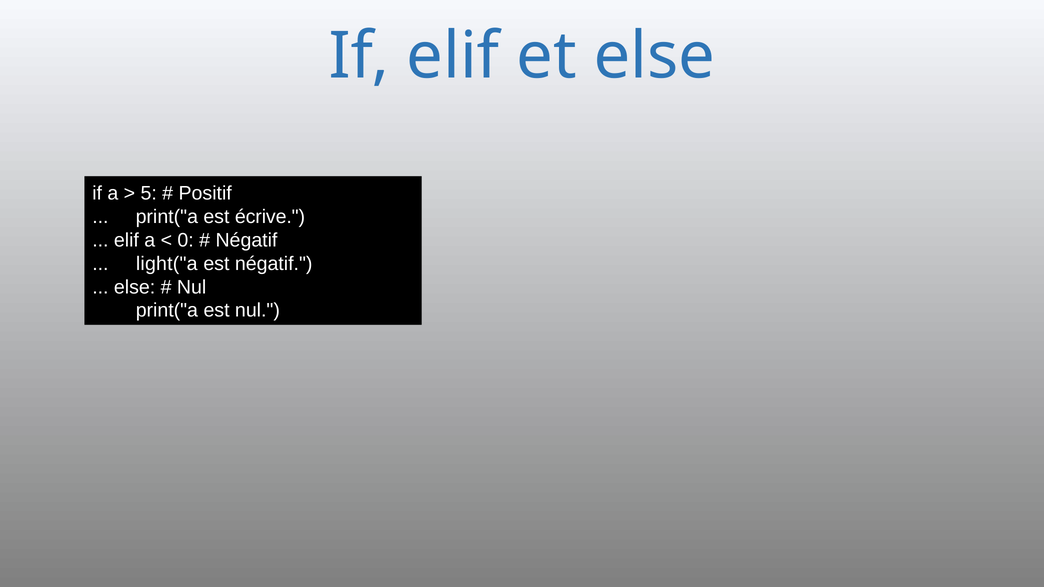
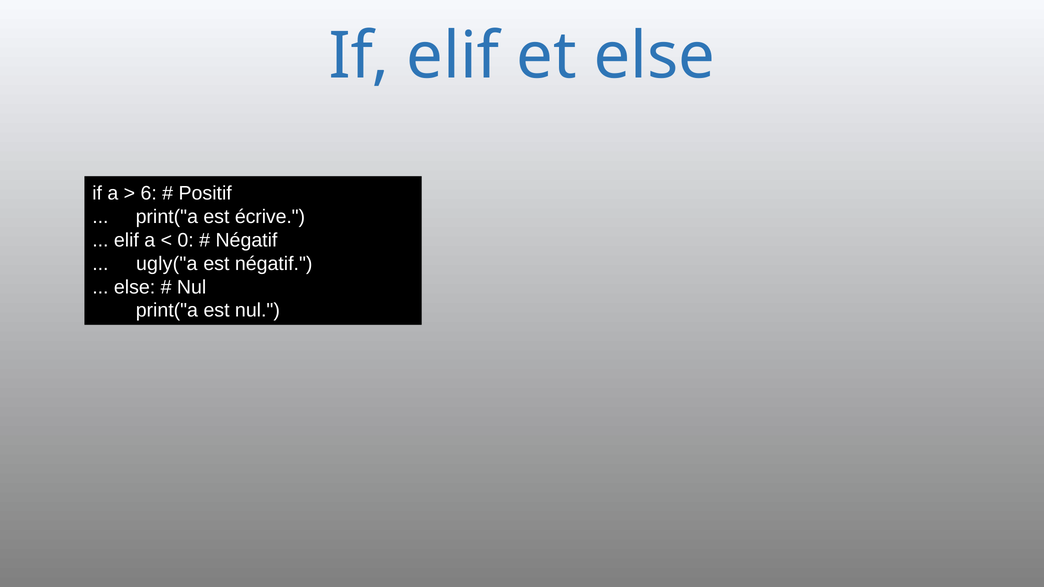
5: 5 -> 6 (149, 193)
light("a: light("a -> ugly("a (167, 264)
